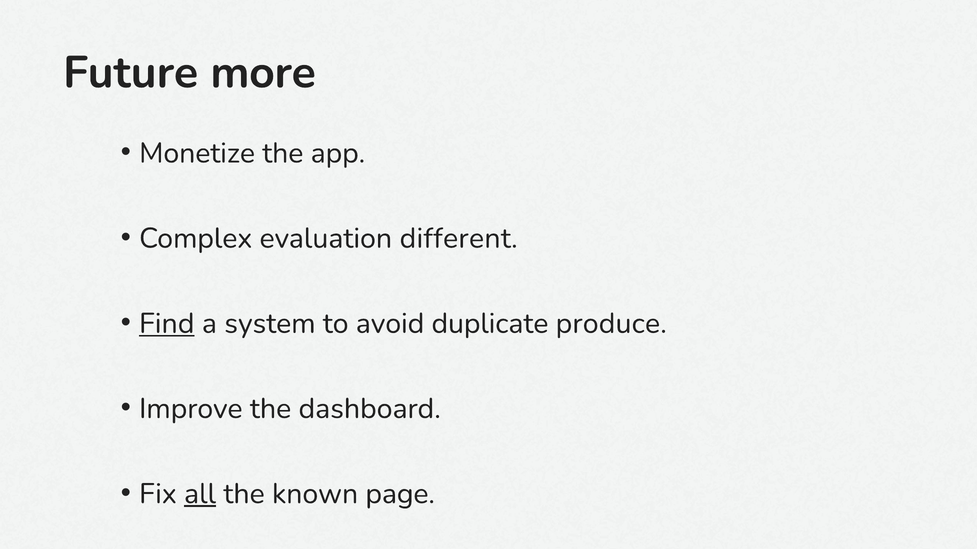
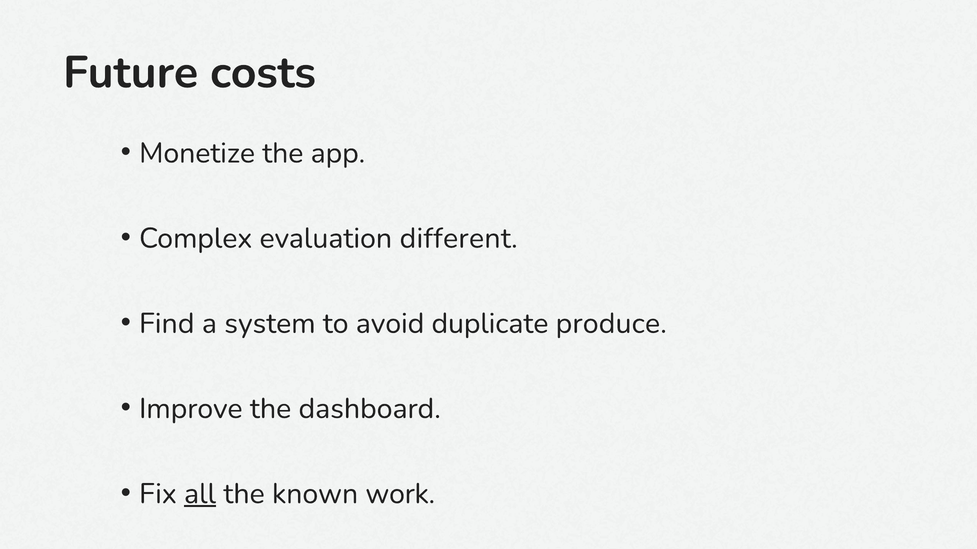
more: more -> costs (263, 73)
Find underline: present -> none (167, 324)
page: page -> work (400, 494)
